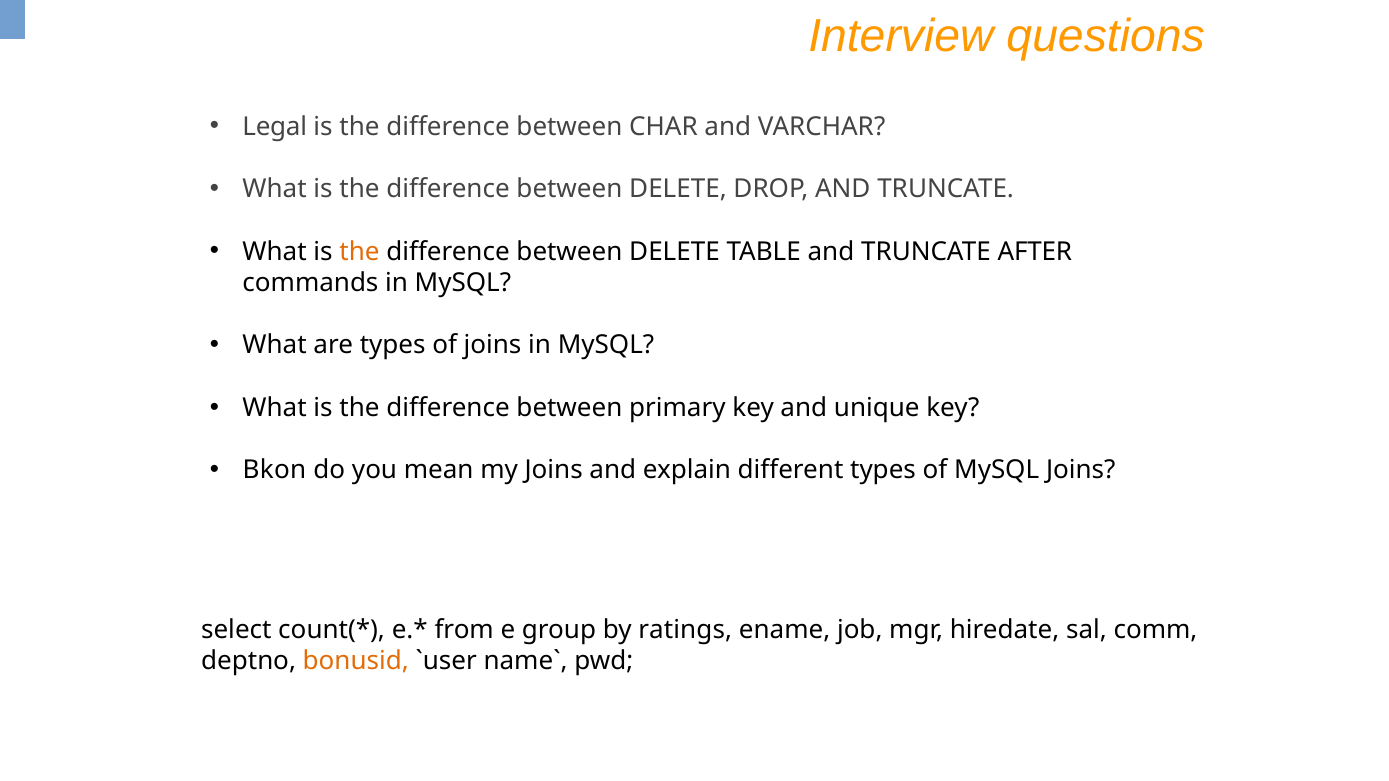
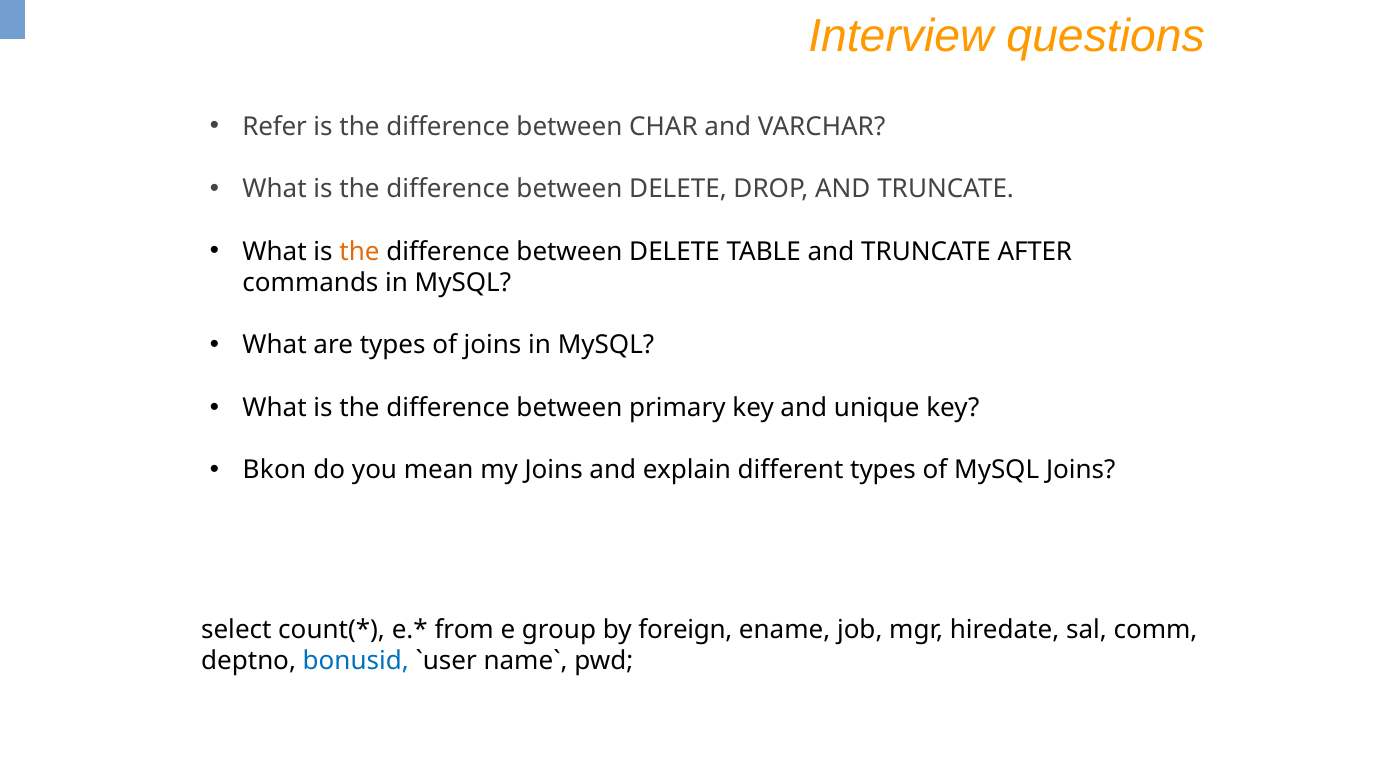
Legal: Legal -> Refer (275, 127)
ratings: ratings -> foreign (685, 630)
bonusid colour: orange -> blue (356, 661)
